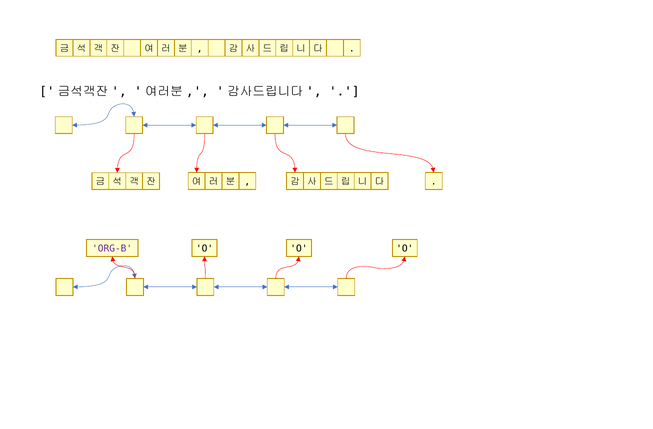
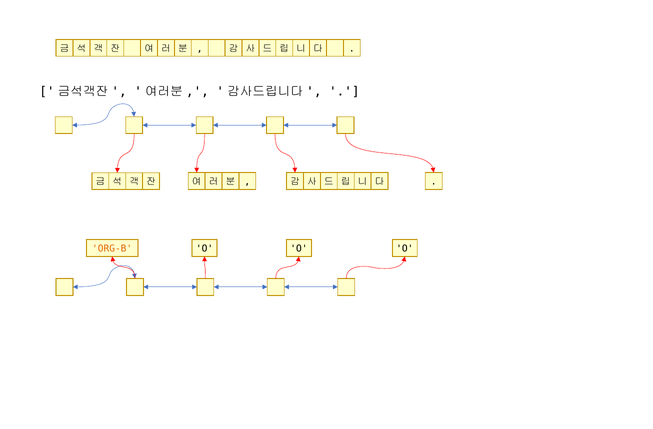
ORG-B colour: purple -> orange (112, 249)
